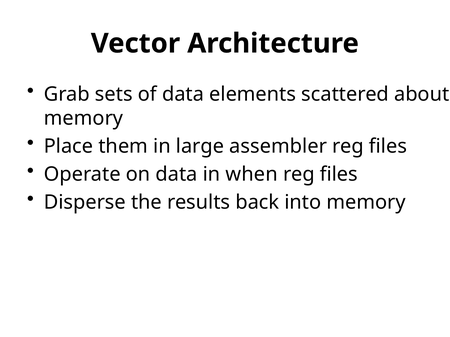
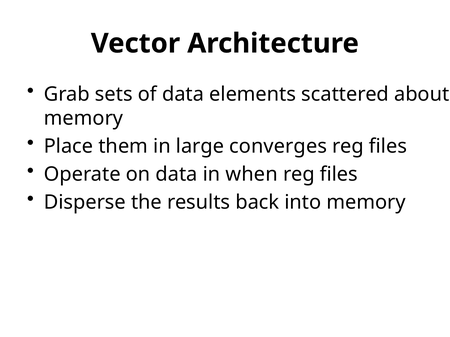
assembler: assembler -> converges (278, 146)
